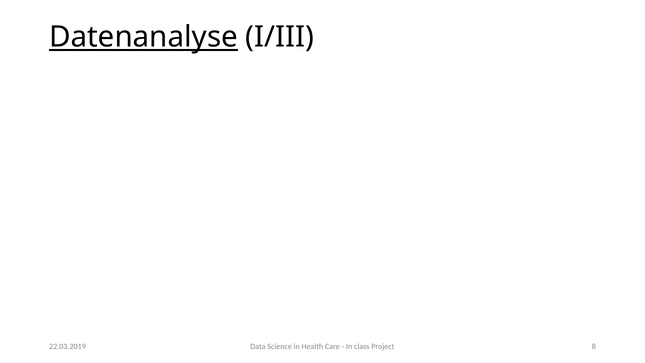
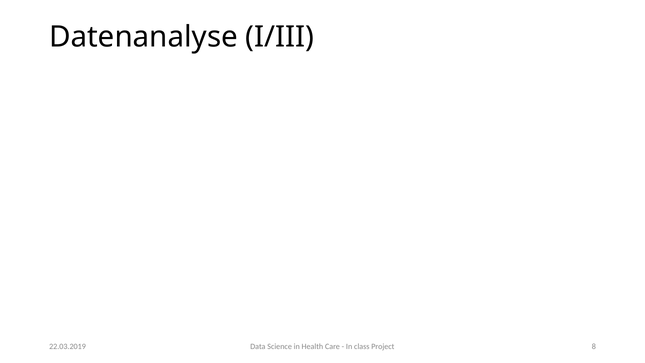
Datenanalyse underline: present -> none (143, 37)
